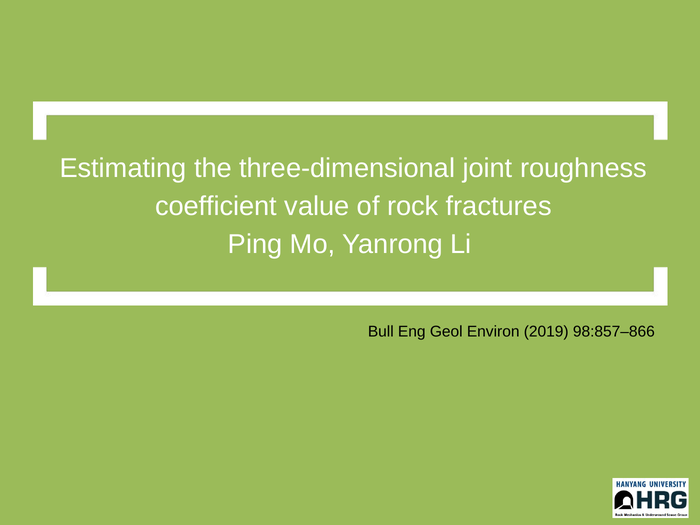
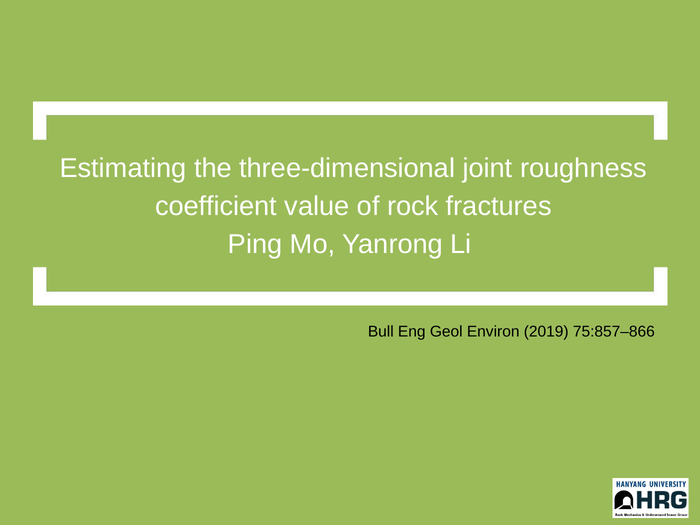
98:857–866: 98:857–866 -> 75:857–866 (614, 331)
